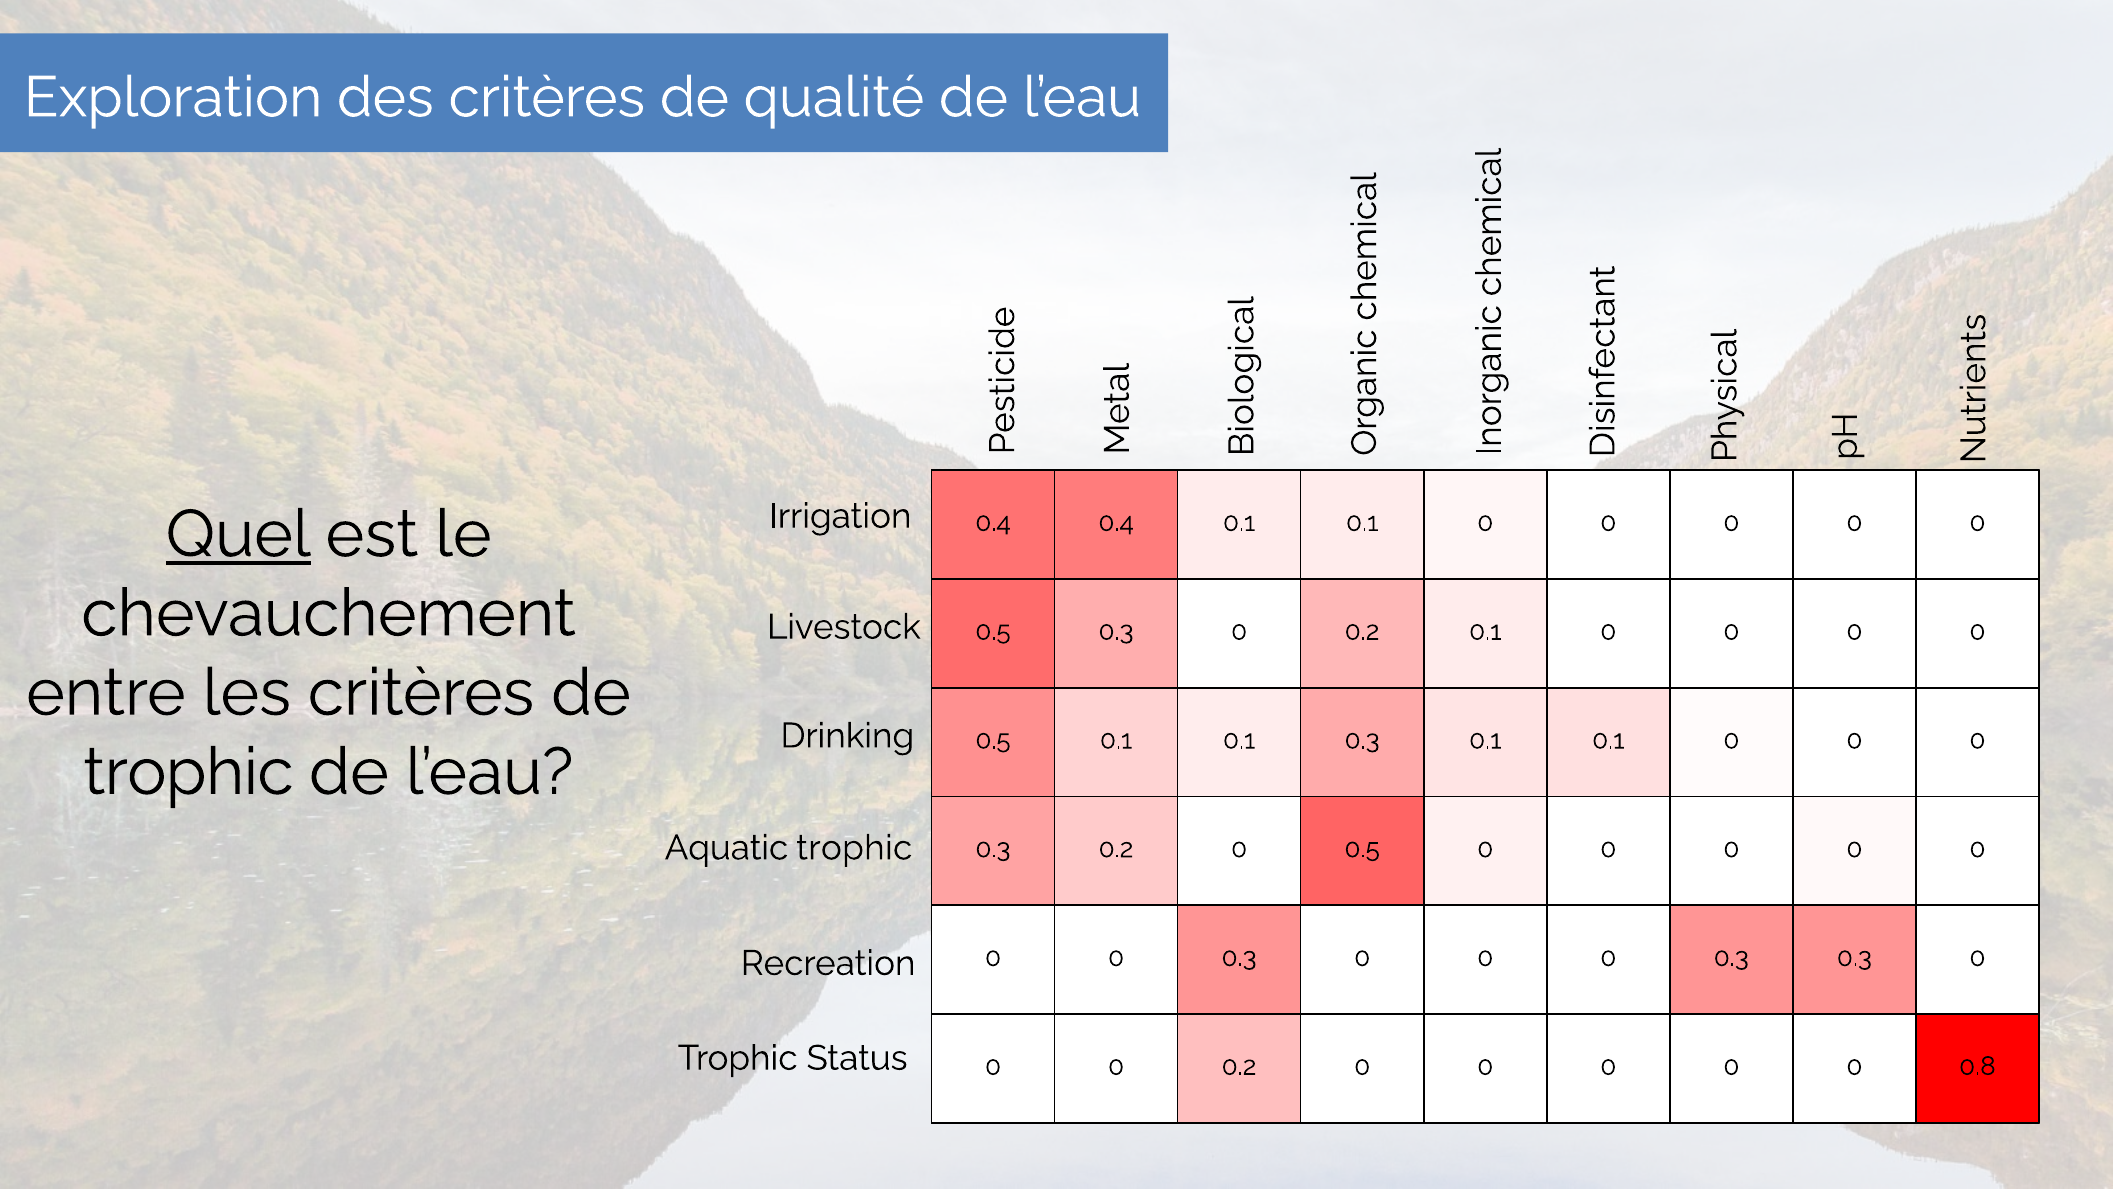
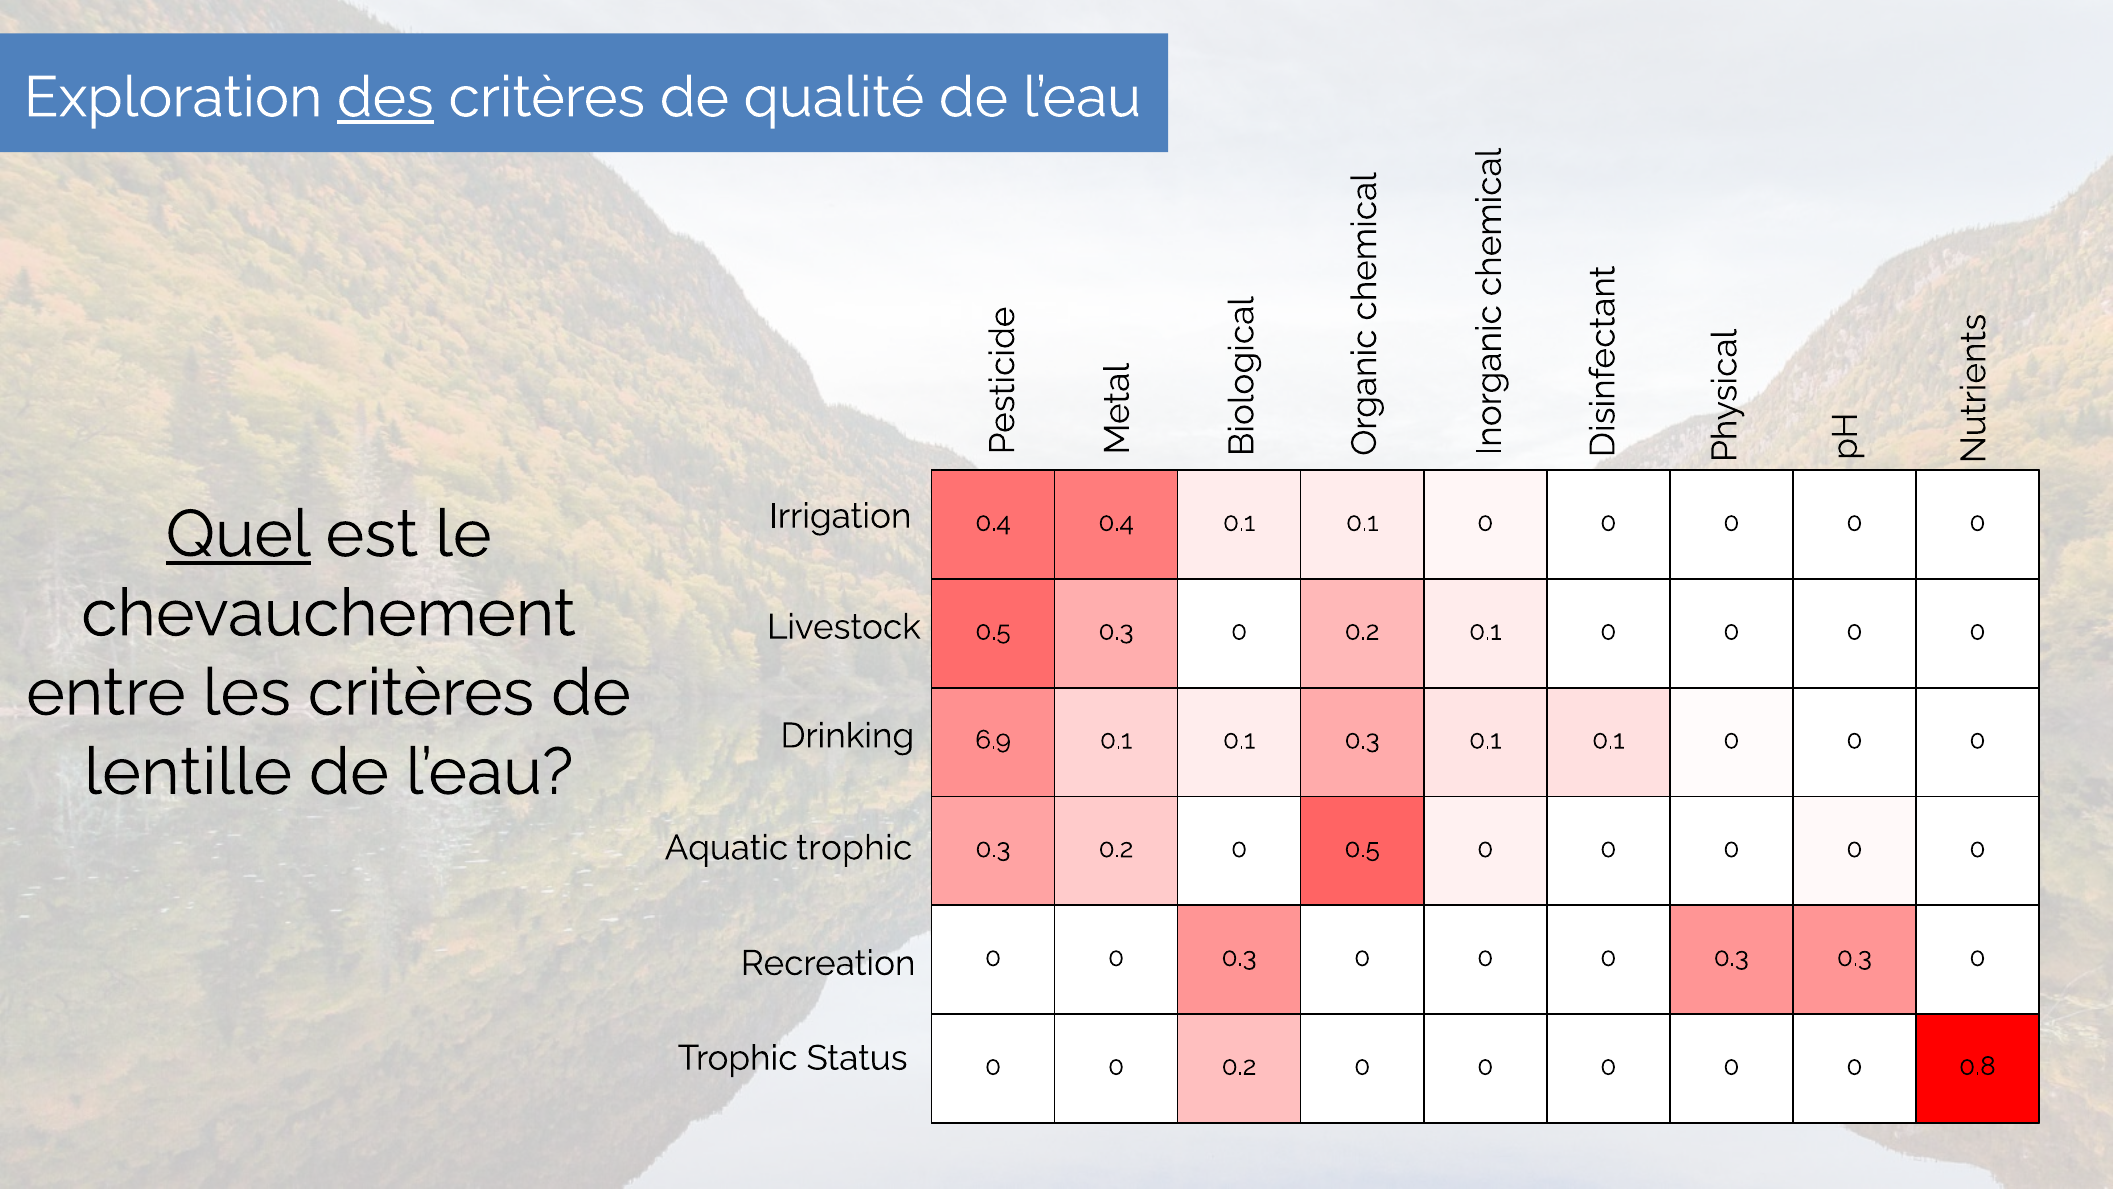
des underline: none -> present (385, 97)
0.5: 0.5 -> 6.9 (993, 740)
trophic: trophic -> lentille (188, 772)
